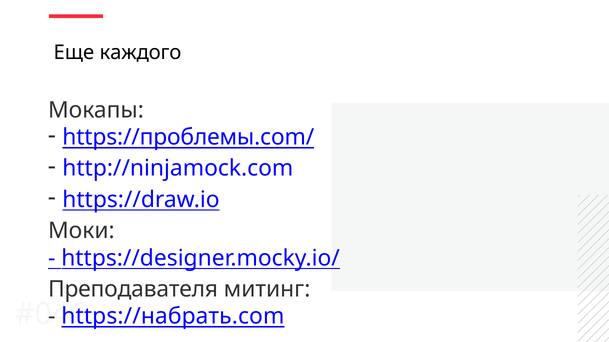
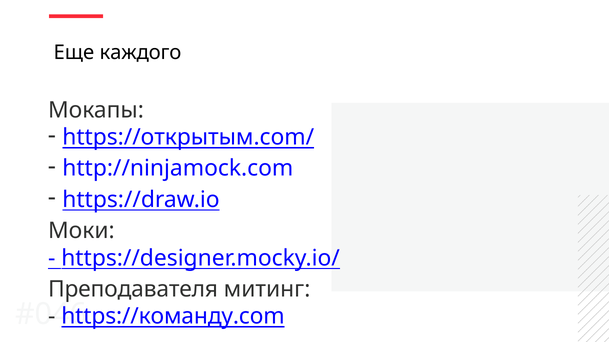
https://проблемы.com/: https://проблемы.com/ -> https://открытым.com/ (188, 138)
https://набрать.com: https://набрать.com -> https://команду.com (173, 317)
